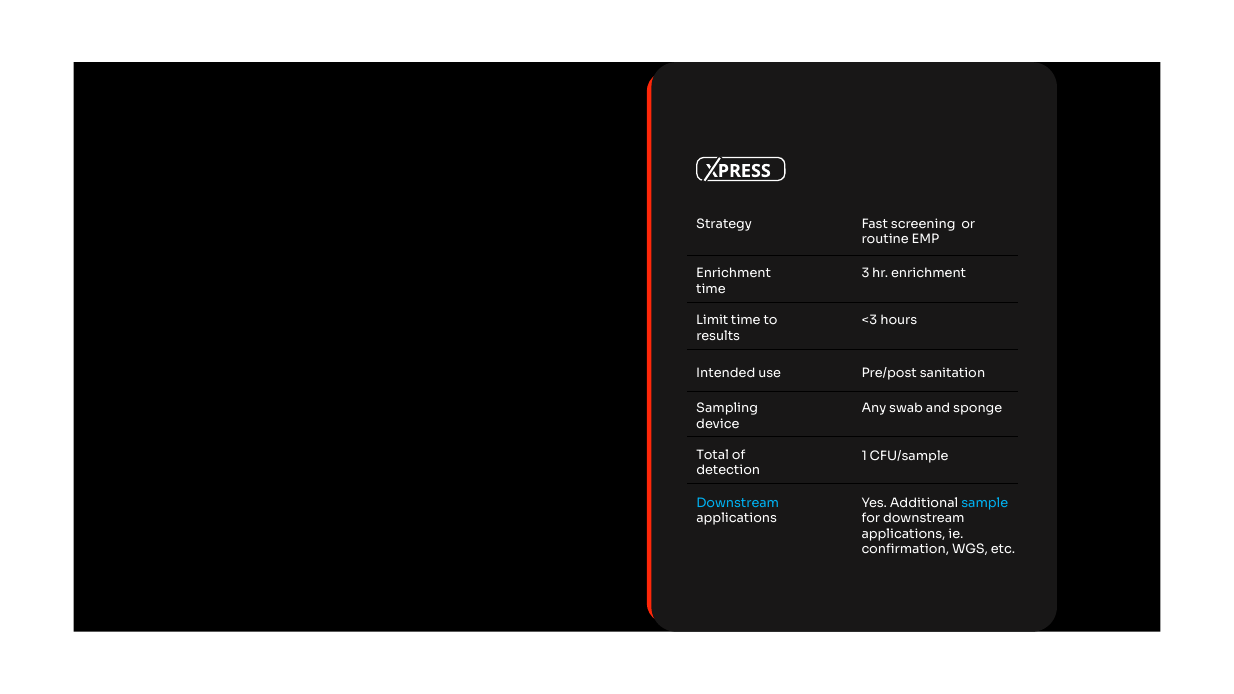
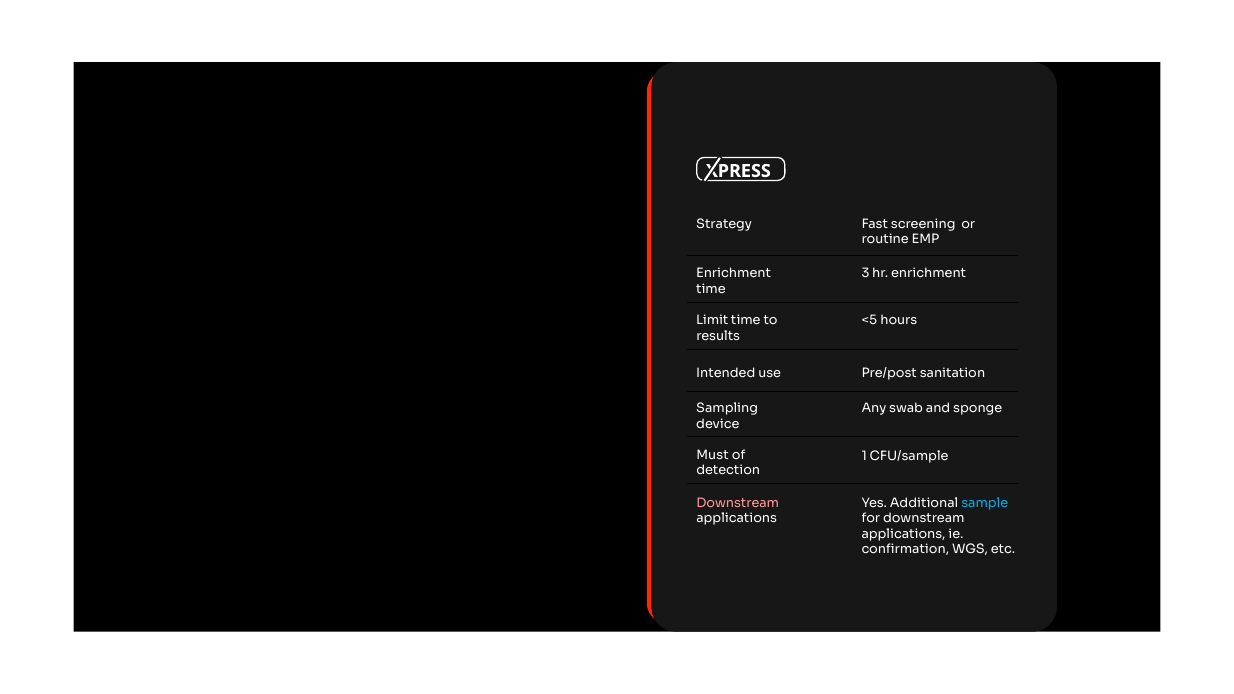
<3: <3 -> <5 (869, 320)
Total: Total -> Must (713, 455)
Downstream colour: light blue -> pink (738, 503)
